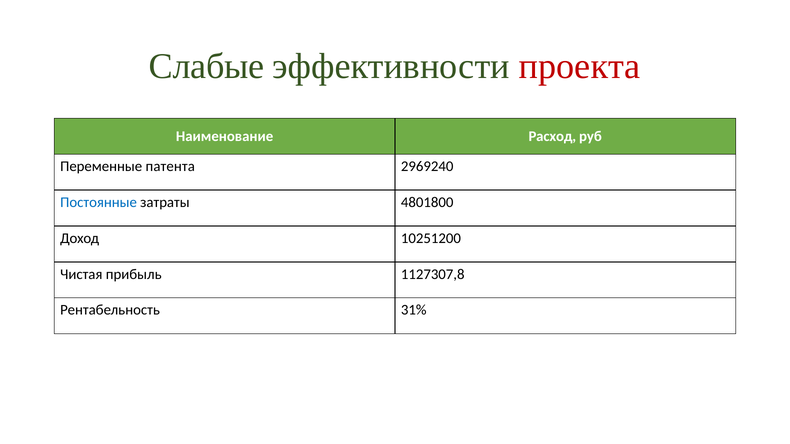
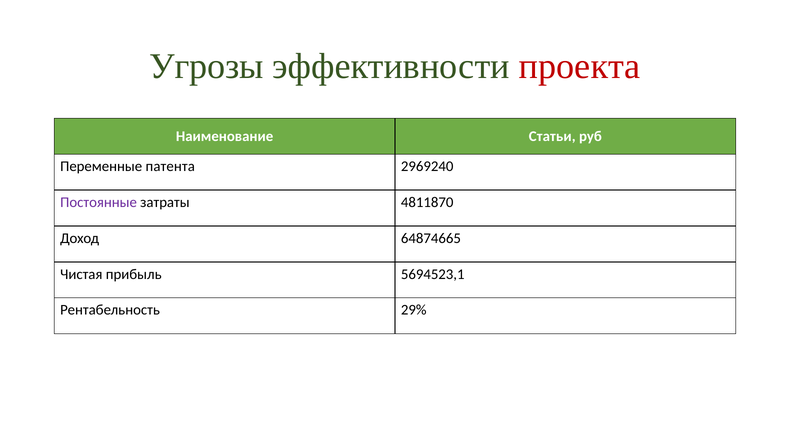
Слабые: Слабые -> Угрозы (206, 66)
Расход: Расход -> Статьи (552, 136)
Постоянные colour: blue -> purple (99, 202)
4801800: 4801800 -> 4811870 (427, 202)
10251200: 10251200 -> 64874665 (431, 238)
1127307,8: 1127307,8 -> 5694523,1 (433, 274)
31%: 31% -> 29% (414, 310)
